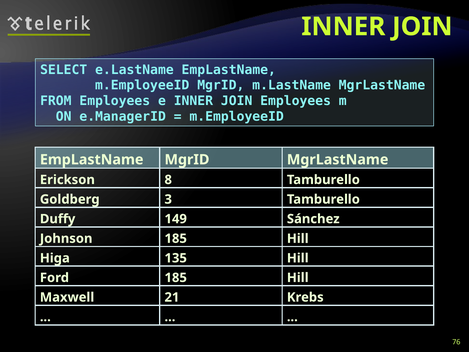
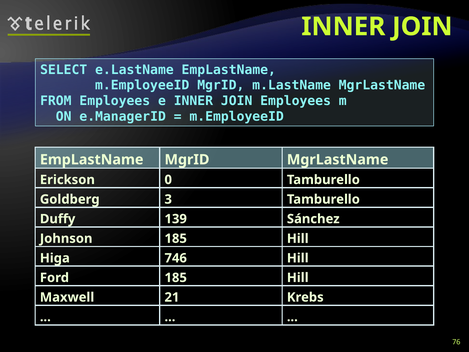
8: 8 -> 0 (168, 180)
149: 149 -> 139 (176, 219)
135: 135 -> 746 (176, 258)
